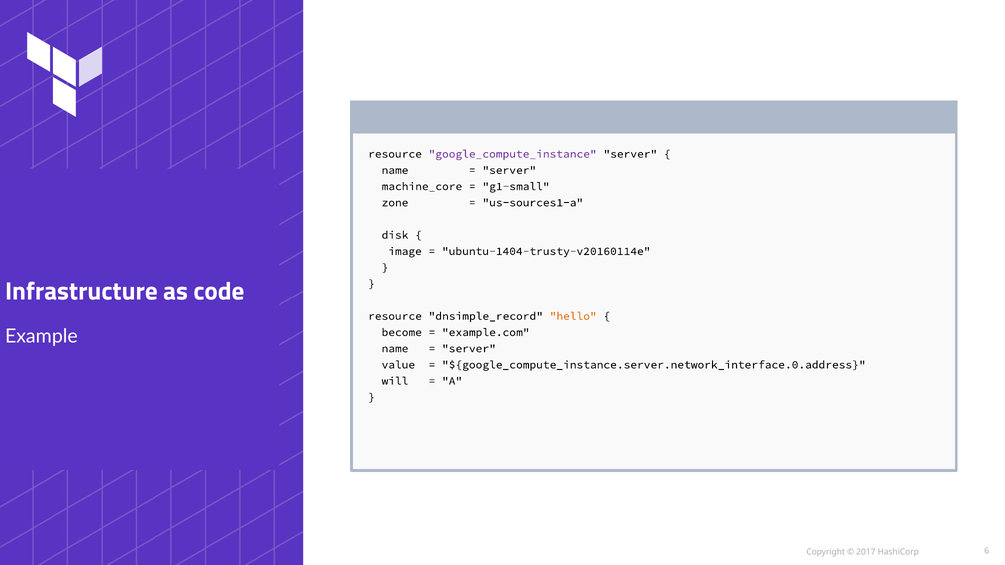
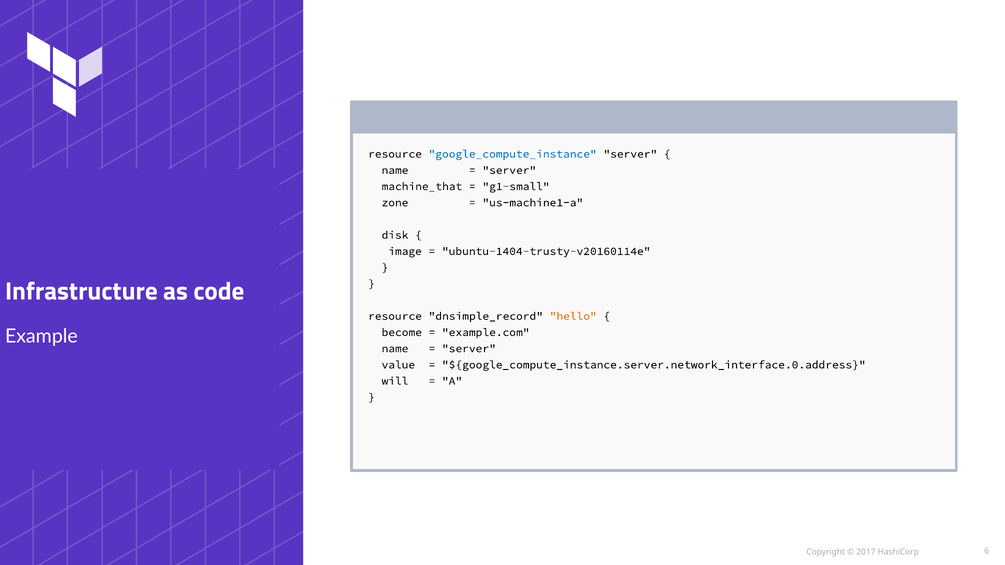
google_compute_instance colour: purple -> blue (513, 154)
machine_core: machine_core -> machine_that (422, 186)
us-sources1-a: us-sources1-a -> us-machine1-a (533, 203)
